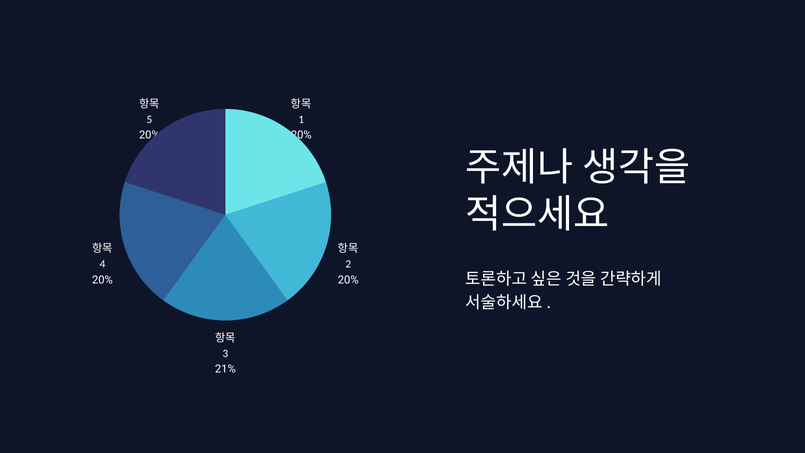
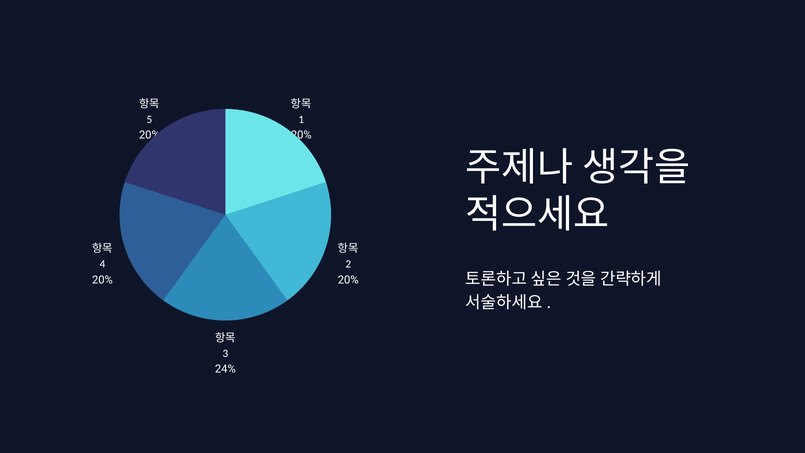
21%: 21% -> 24% (225, 369)
